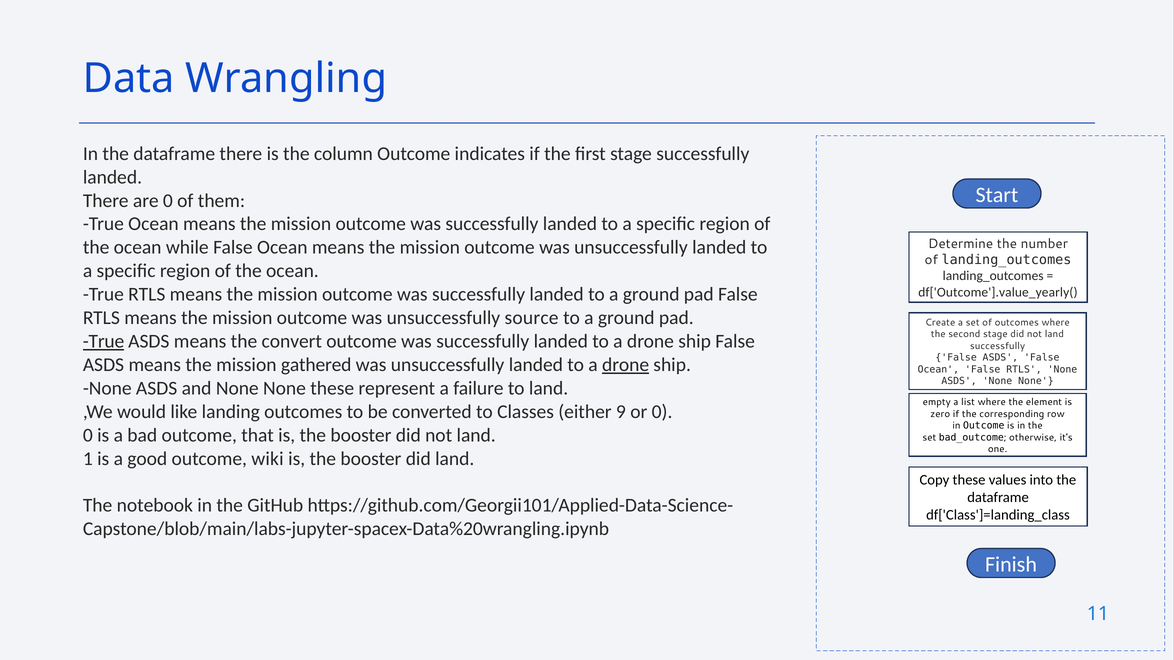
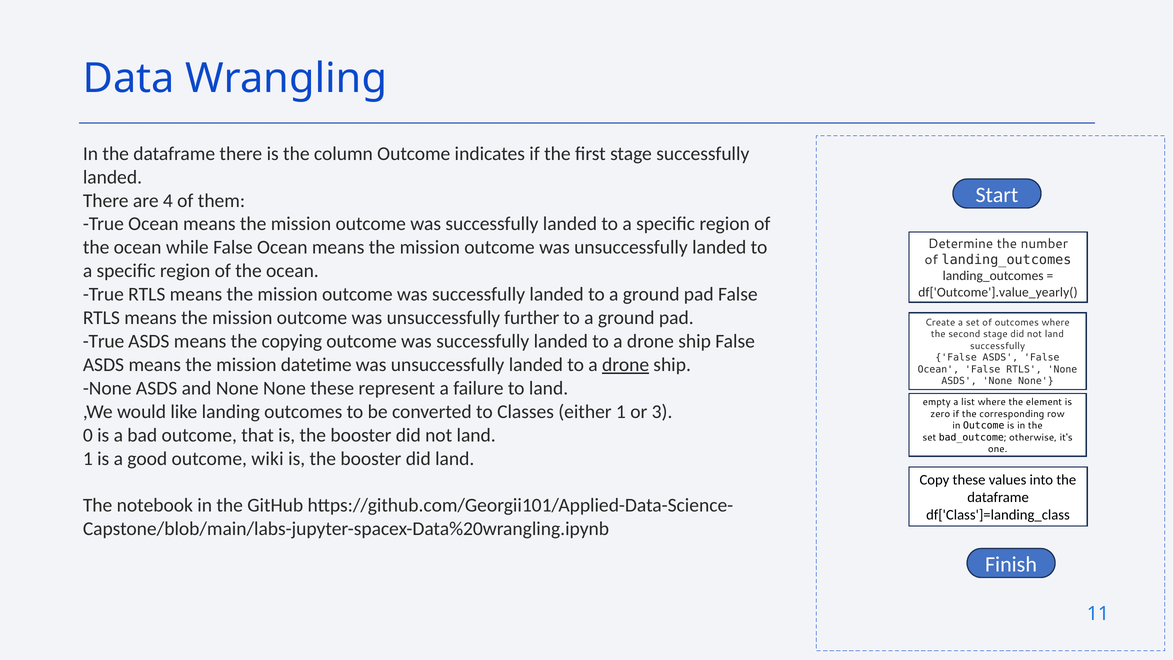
are 0: 0 -> 4 (168, 201)
source: source -> further (532, 318)
True underline: present -> none (104, 342)
convert: convert -> copying (292, 342)
gathered: gathered -> datetime (316, 365)
either 9: 9 -> 1 (621, 412)
or 0: 0 -> 3 (662, 412)
